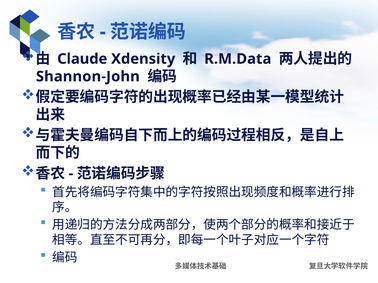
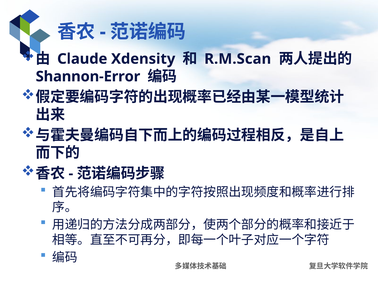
R.M.Data: R.M.Data -> R.M.Scan (238, 59)
Shannon-John: Shannon-John -> Shannon-Error (88, 77)
